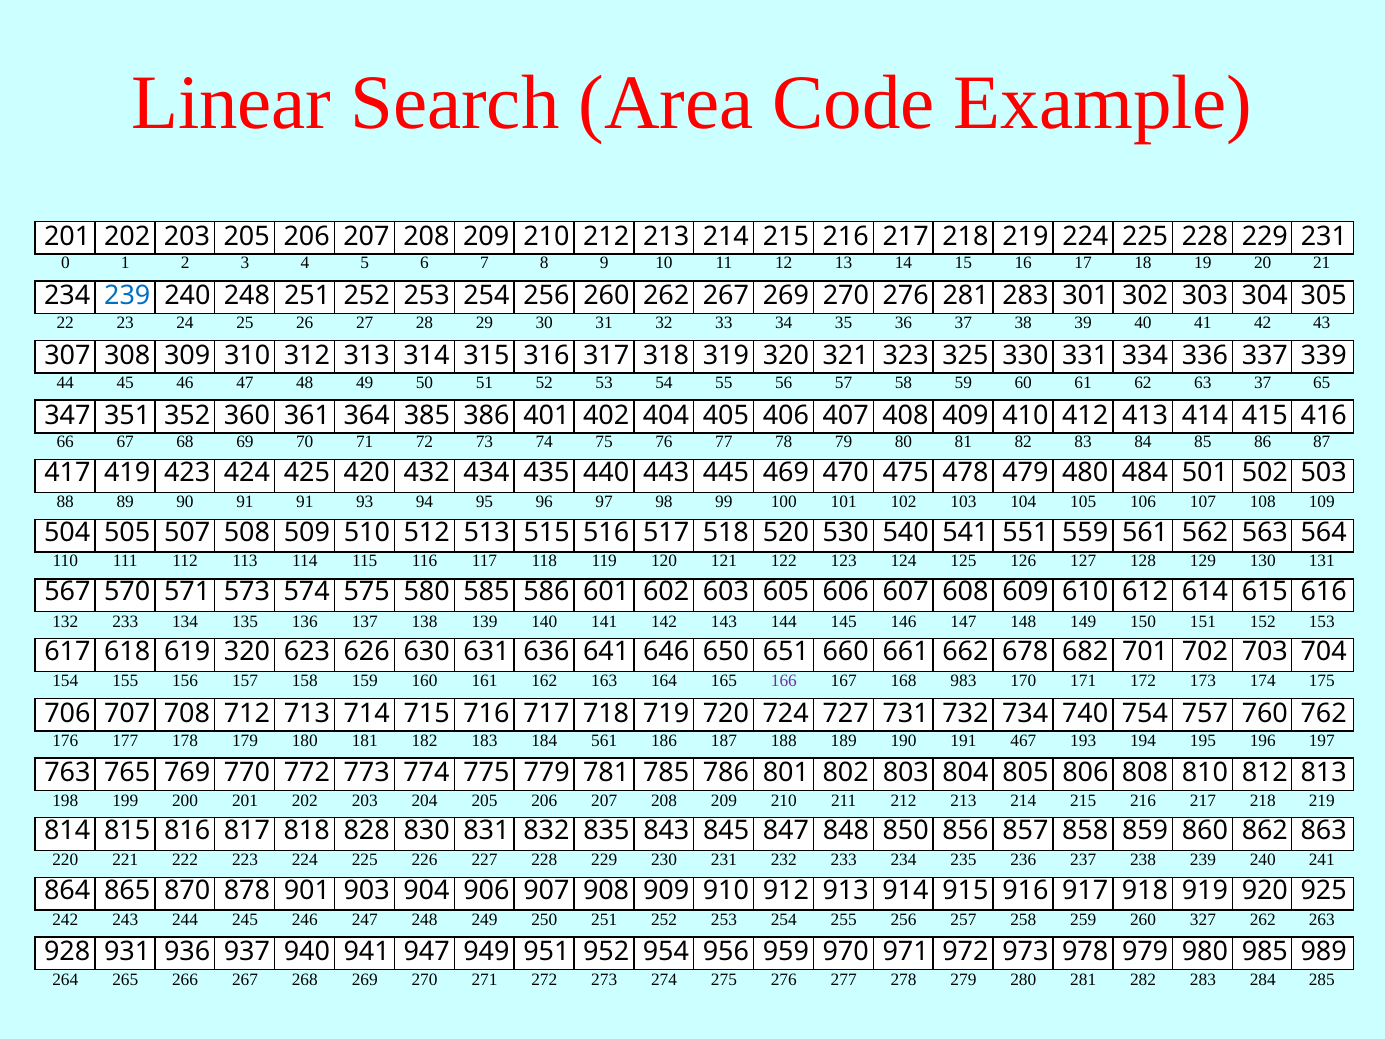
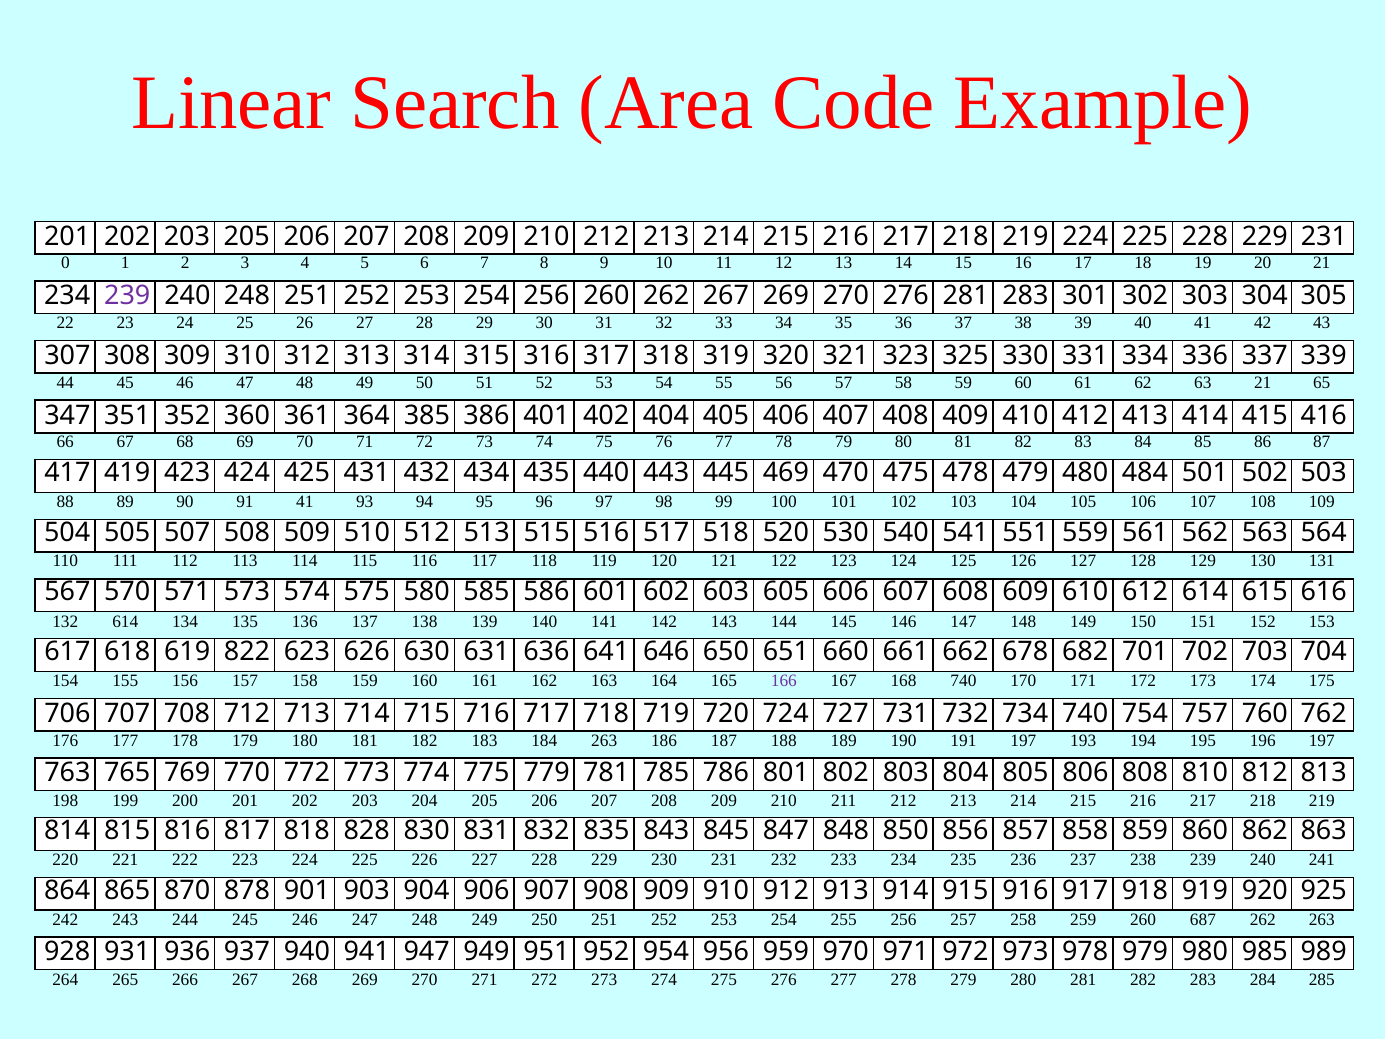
239 colour: blue -> purple (127, 296)
63 37: 37 -> 21 (1263, 382)
420: 420 -> 431 (367, 473)
91 91: 91 -> 41 (305, 501)
132 233: 233 -> 614 (125, 621)
619 320: 320 -> 822 (247, 651)
168 983: 983 -> 740 (963, 681)
184 561: 561 -> 263 (604, 740)
191 467: 467 -> 197 (1023, 740)
327: 327 -> 687 (1203, 920)
